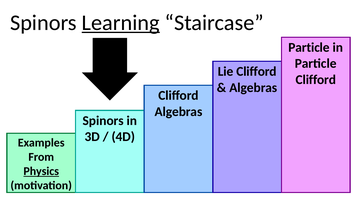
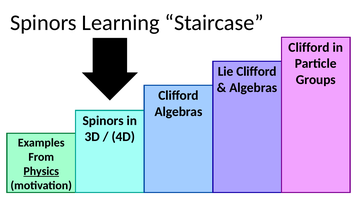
Learning underline: present -> none (121, 23)
Particle: Particle -> Clifford (309, 47)
Clifford: Clifford -> Groups (316, 80)
